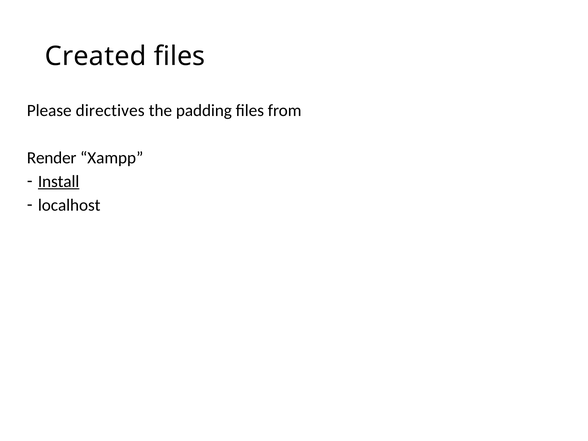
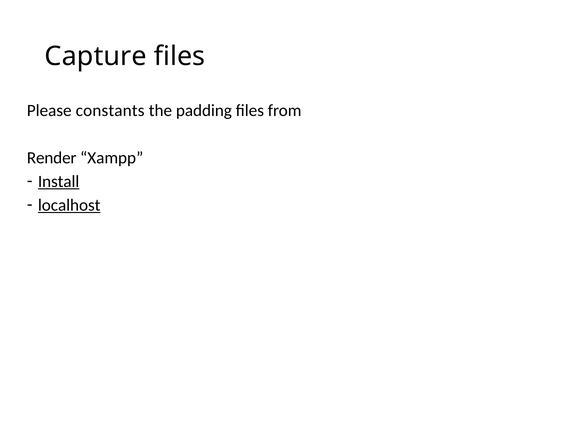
Created: Created -> Capture (96, 56)
directives: directives -> constants (110, 110)
localhost underline: none -> present (69, 205)
